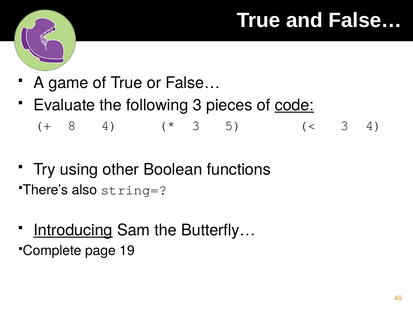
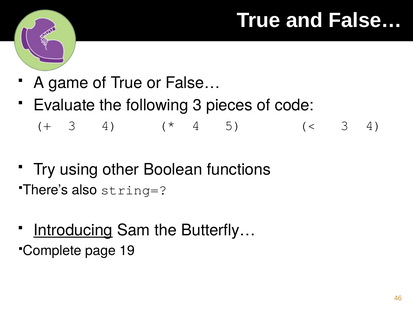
code underline: present -> none (294, 106)
8: 8 -> 3 (72, 126)
3: 3 -> 4 (196, 126)
